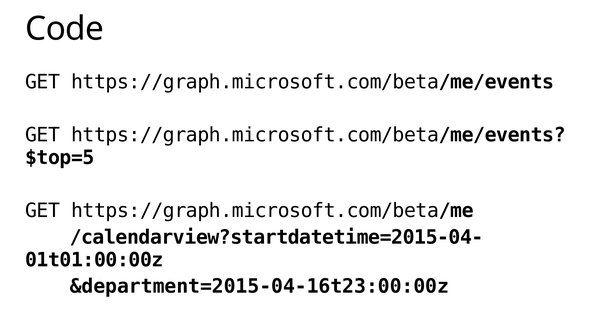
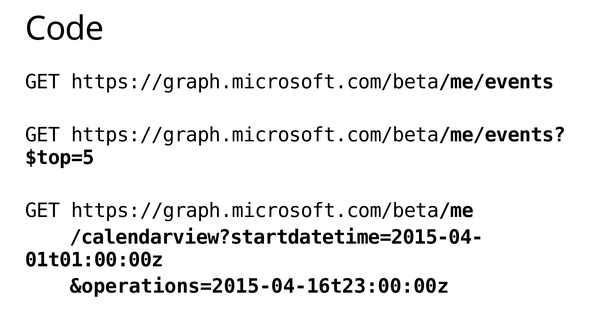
&department=2015-04-16t23:00:00z: &department=2015-04-16t23:00:00z -> &operations=2015-04-16t23:00:00z (259, 286)
